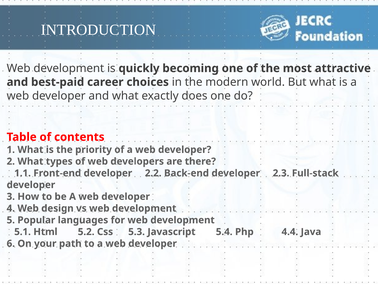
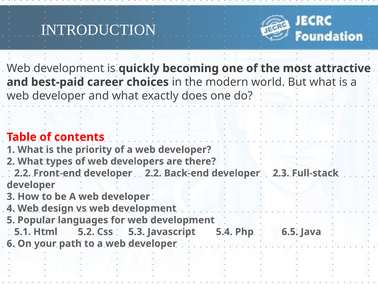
1.1: 1.1 -> 2.2 (23, 173)
4.4: 4.4 -> 6.5 (290, 231)
